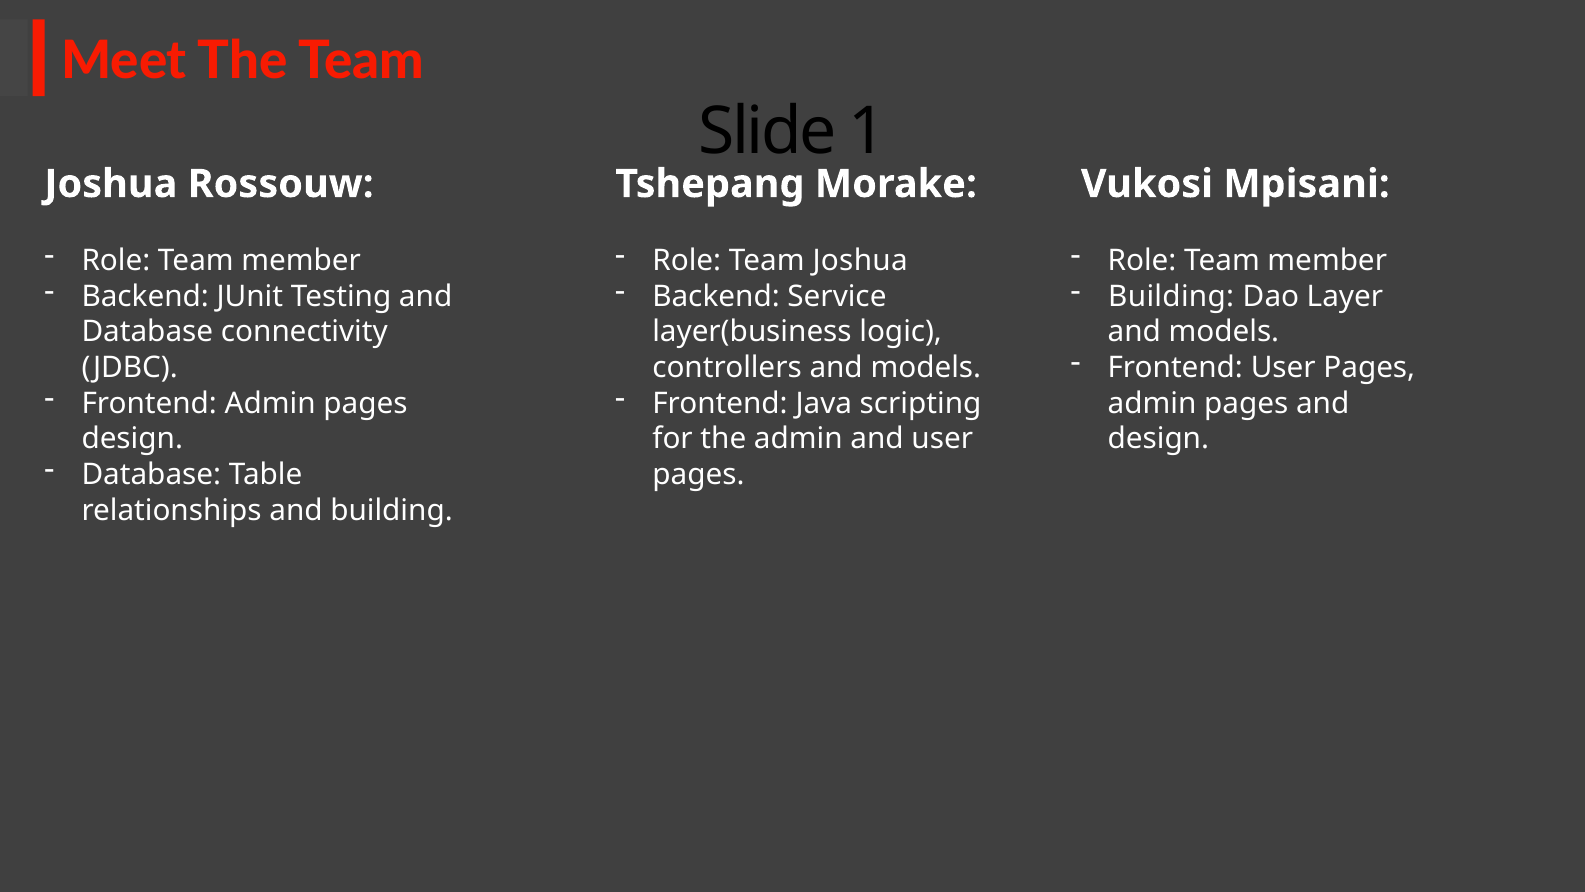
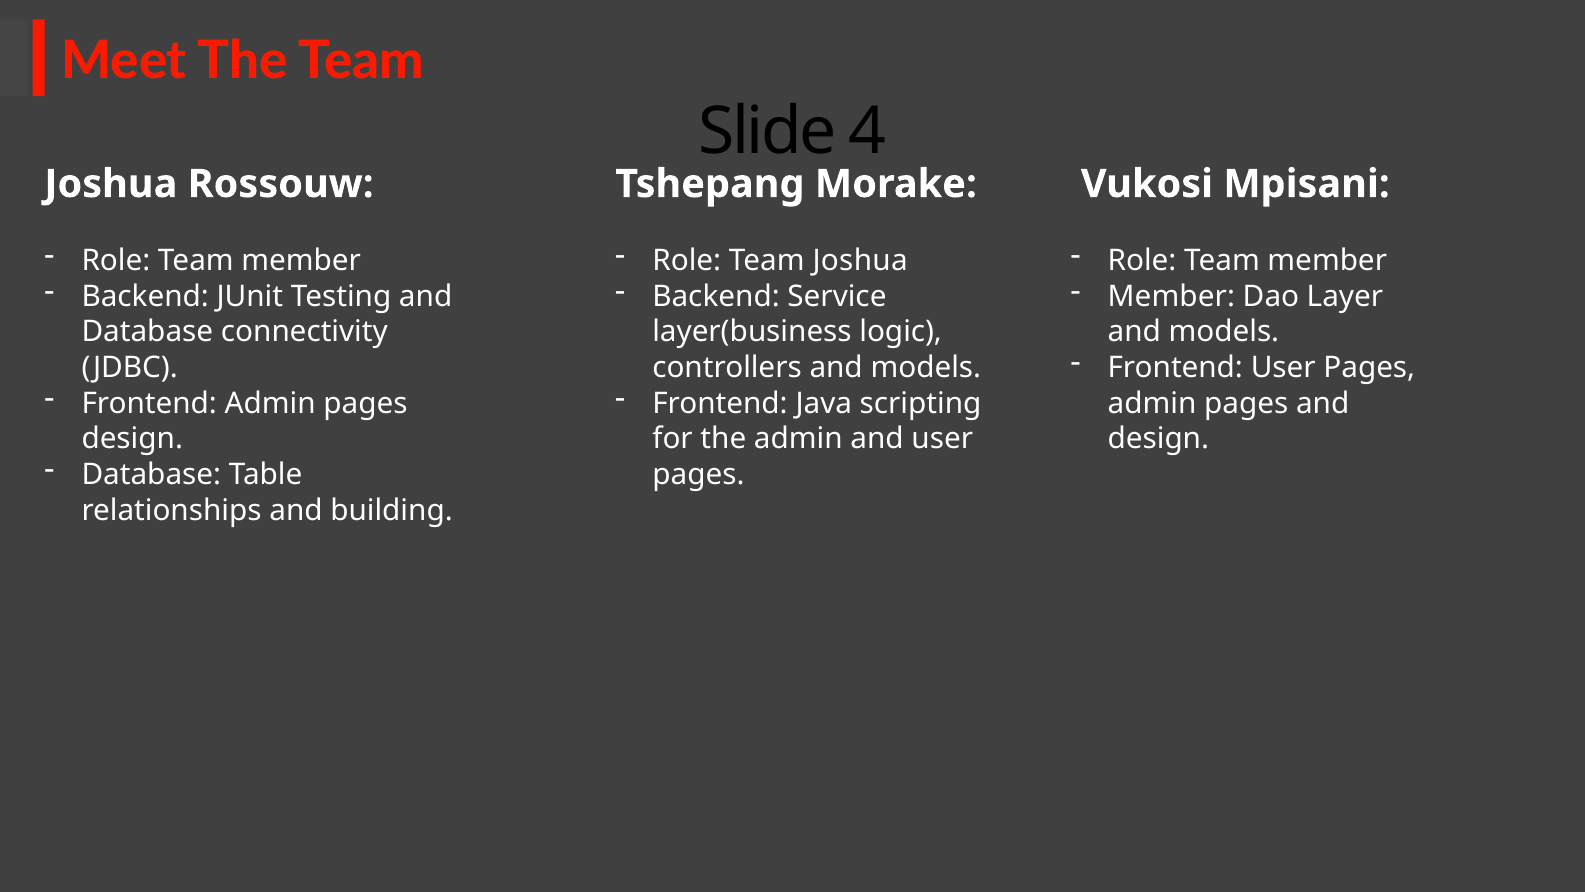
1: 1 -> 4 (867, 132)
Building: Building -> Member (1171, 296)
